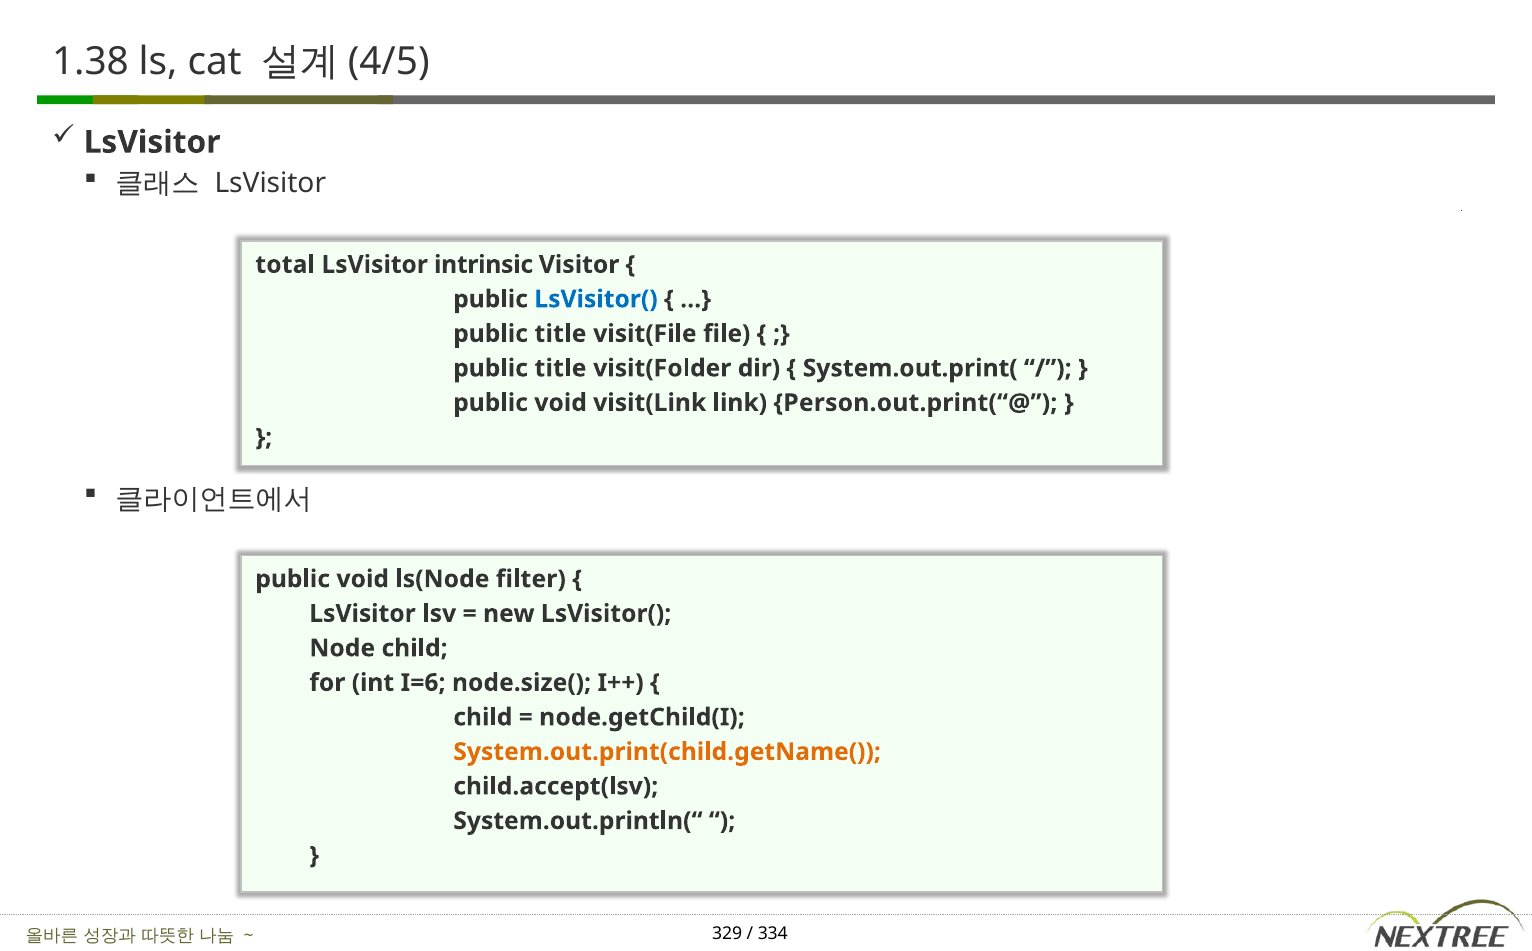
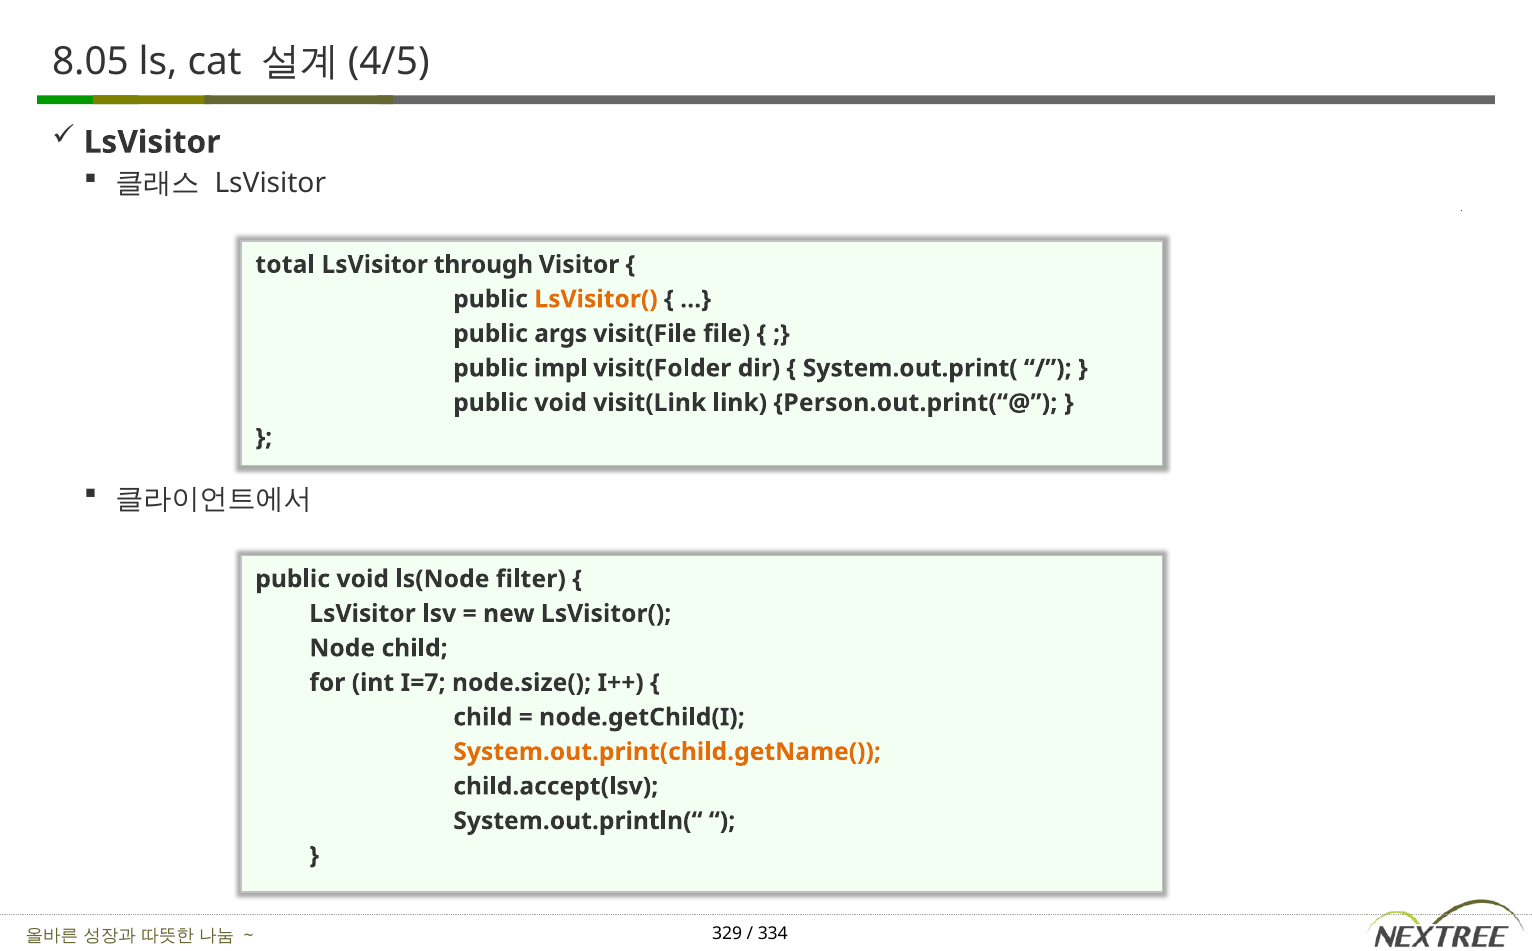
1.38: 1.38 -> 8.05 (90, 62)
intrinsic: intrinsic -> through (484, 265)
LsVisitor( colour: blue -> orange (596, 299)
title: title -> args (561, 334)
title: title -> impl (561, 368)
I=6: I=6 -> I=7 (423, 683)
